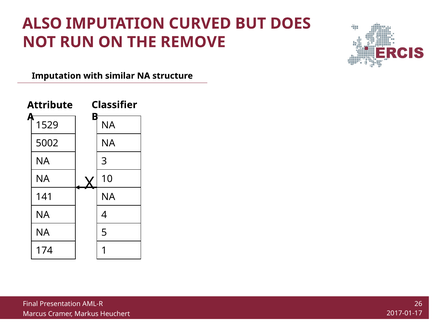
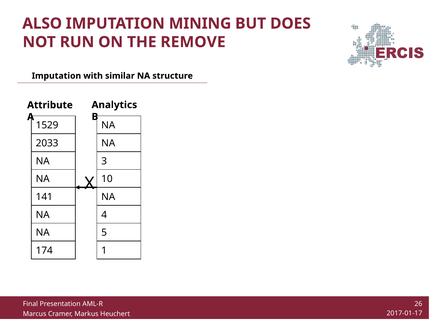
CURVED: CURVED -> MINING (200, 24)
Classifier: Classifier -> Analytics (114, 105)
5002: 5002 -> 2033 (47, 143)
